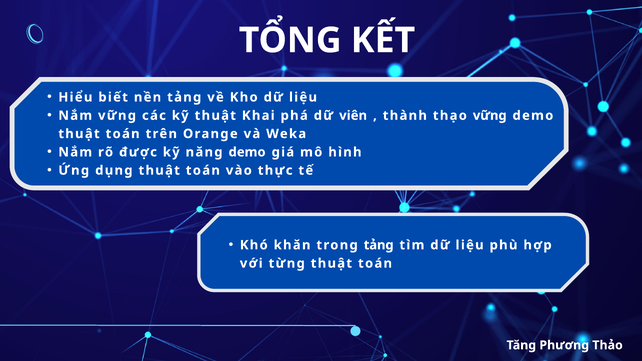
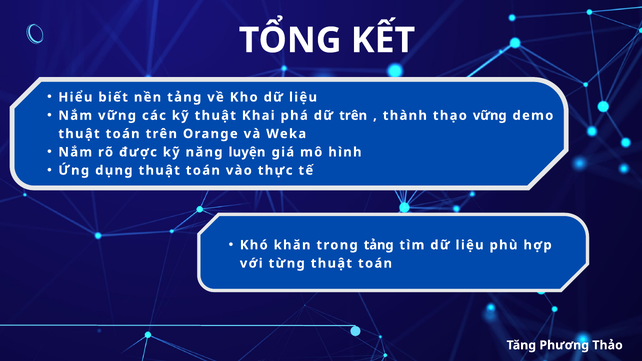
dữ viên: viên -> trên (353, 116)
năng demo: demo -> luyện (247, 152)
